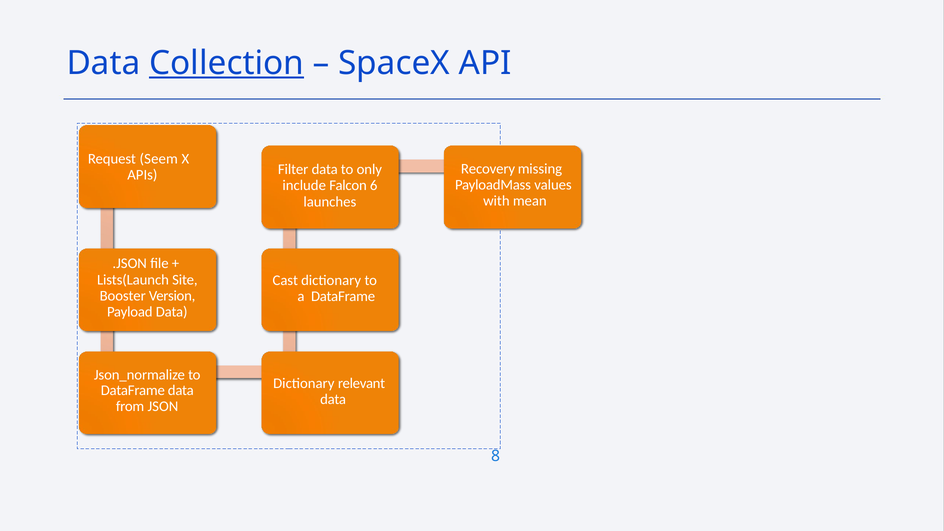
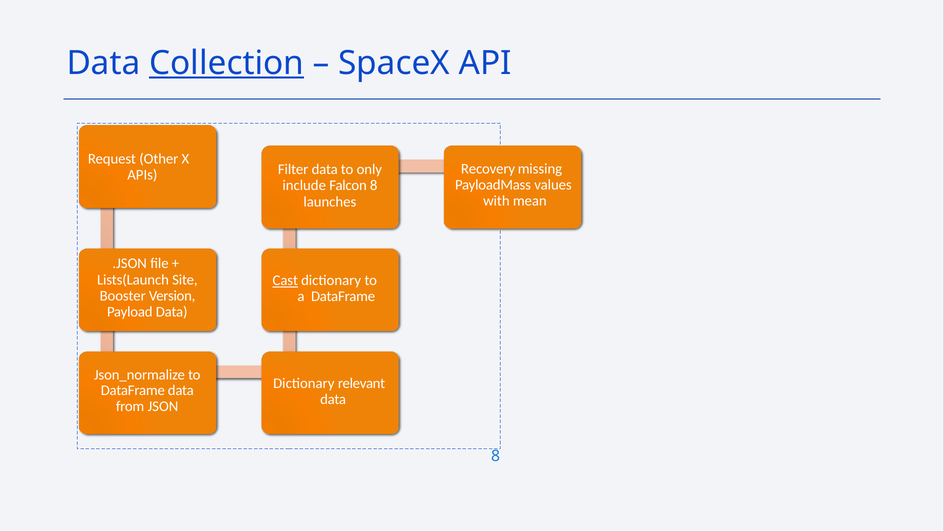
Seem: Seem -> Other (159, 159)
Falcon 6: 6 -> 8 (374, 186)
Cast underline: none -> present (285, 280)
